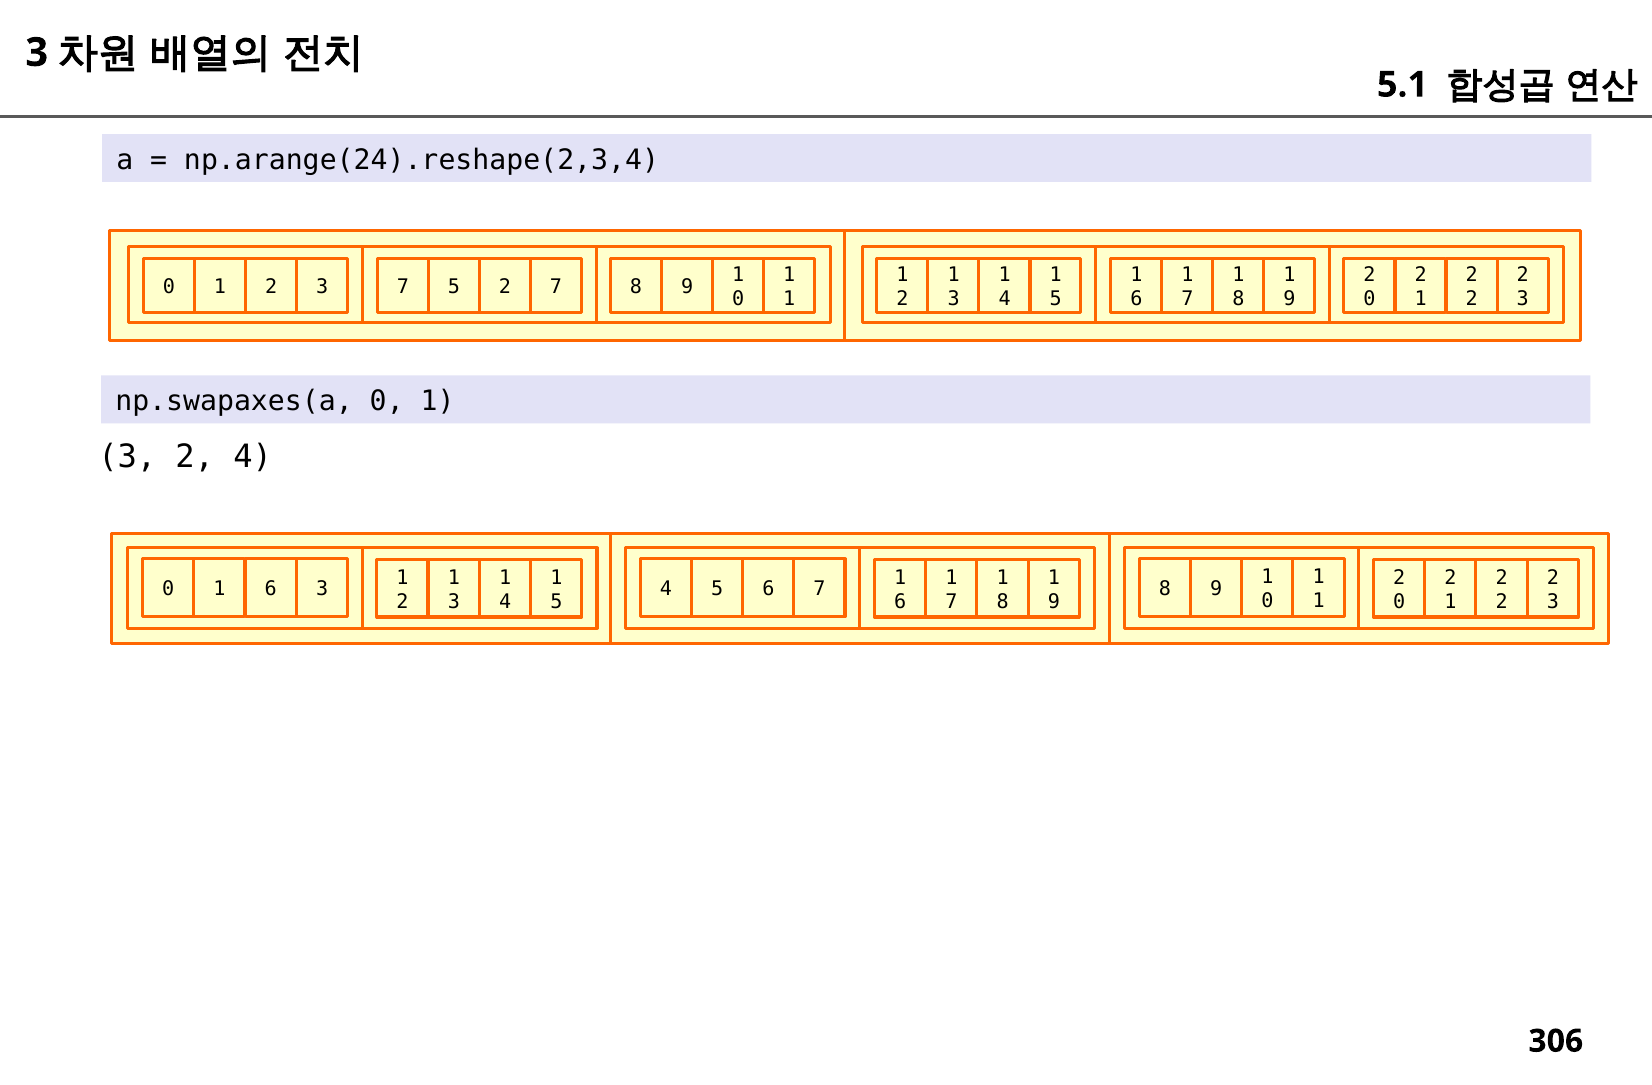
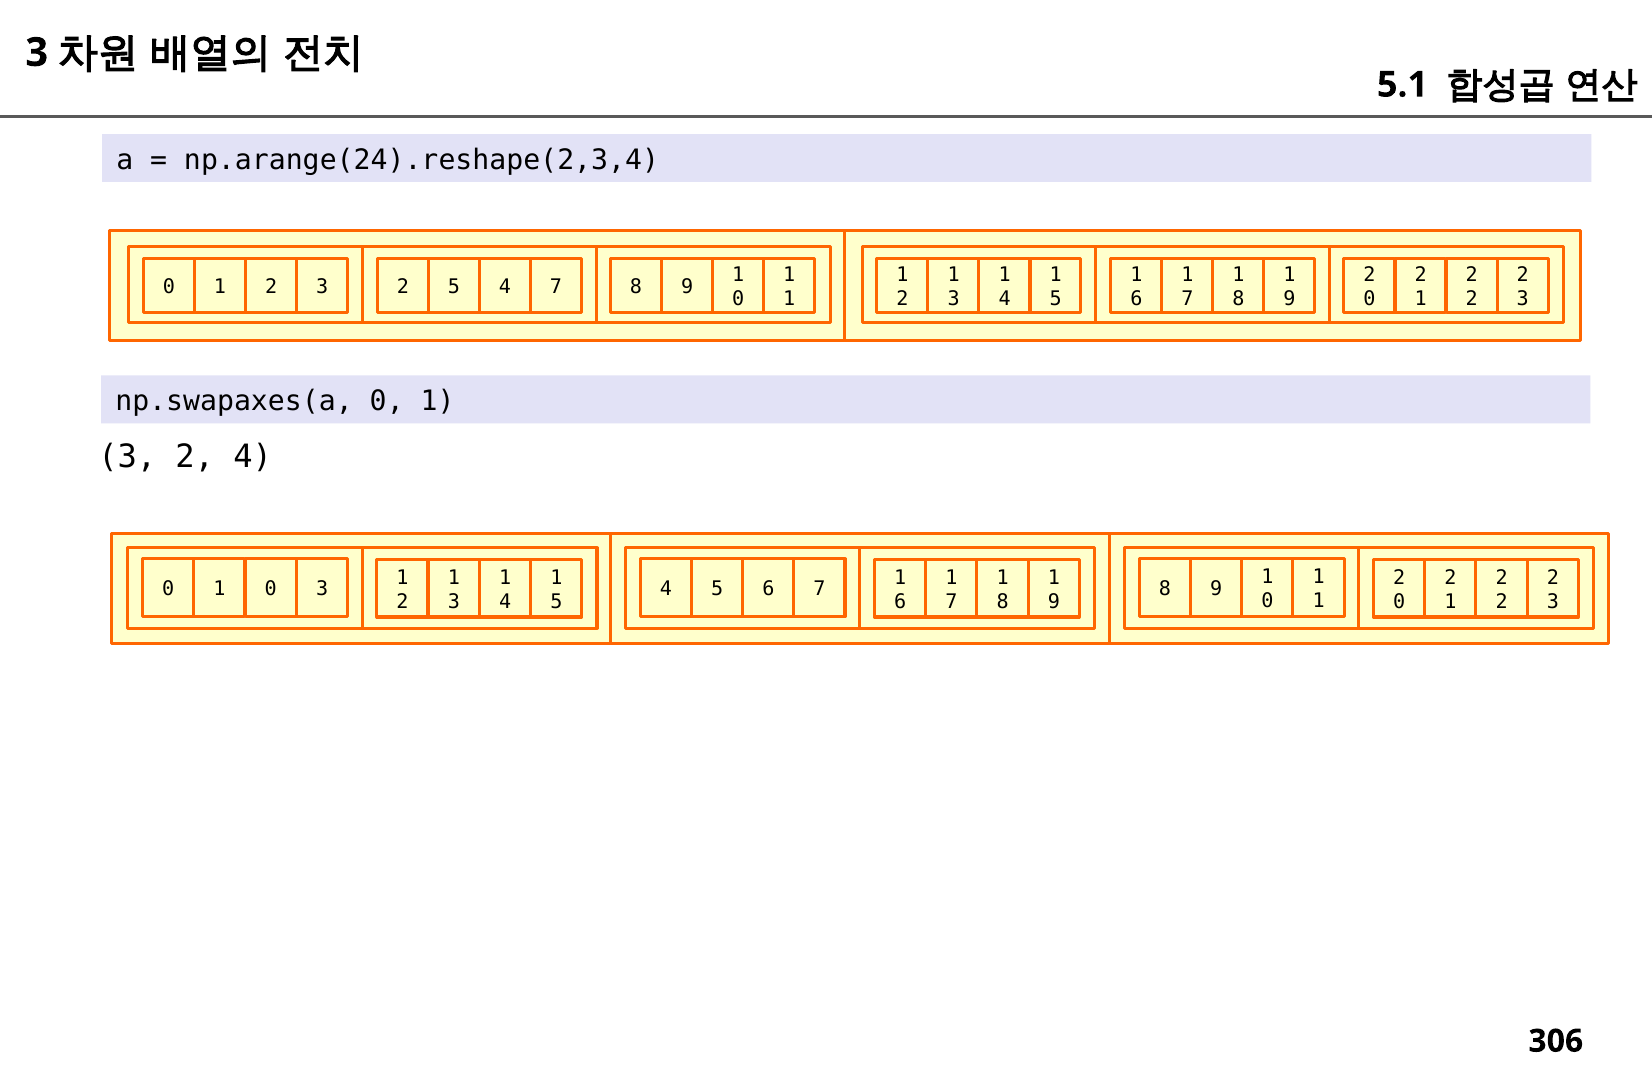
2 3 7: 7 -> 2 (403, 287)
2: 2 -> 4 (505, 287)
0 1 6: 6 -> 0 (271, 589)
